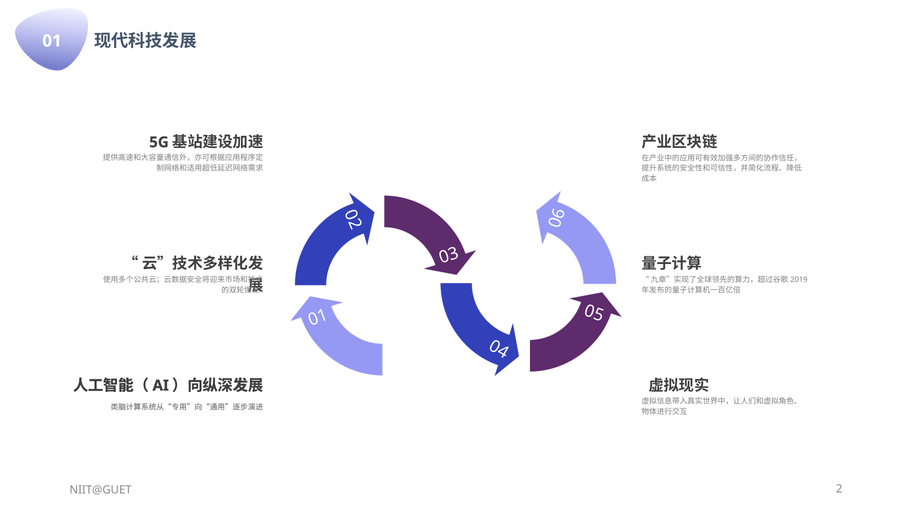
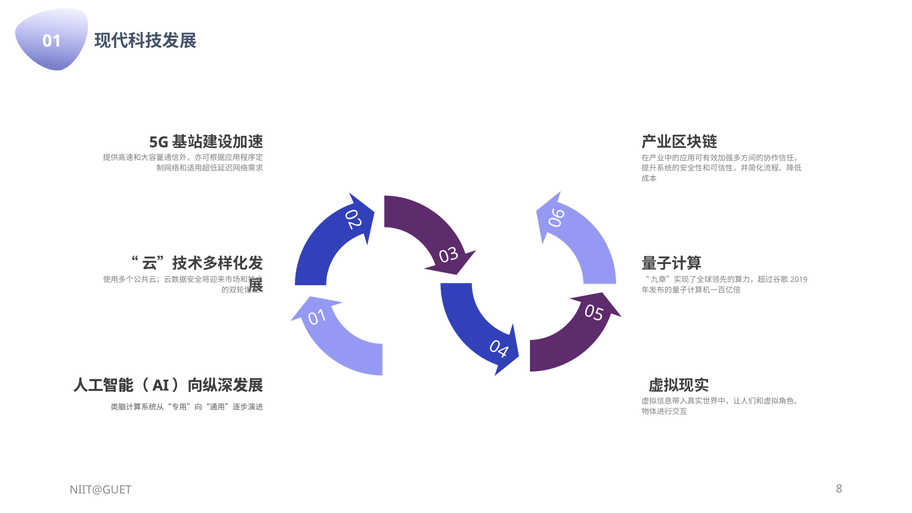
NIIT@GUET 2: 2 -> 8 (839, 489)
